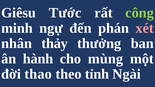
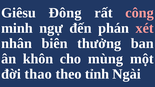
Tước: Tước -> Ðông (65, 13)
công colour: light green -> pink (140, 13)
thảy: thảy -> biên (55, 44)
hành: hành -> khôn (38, 59)
